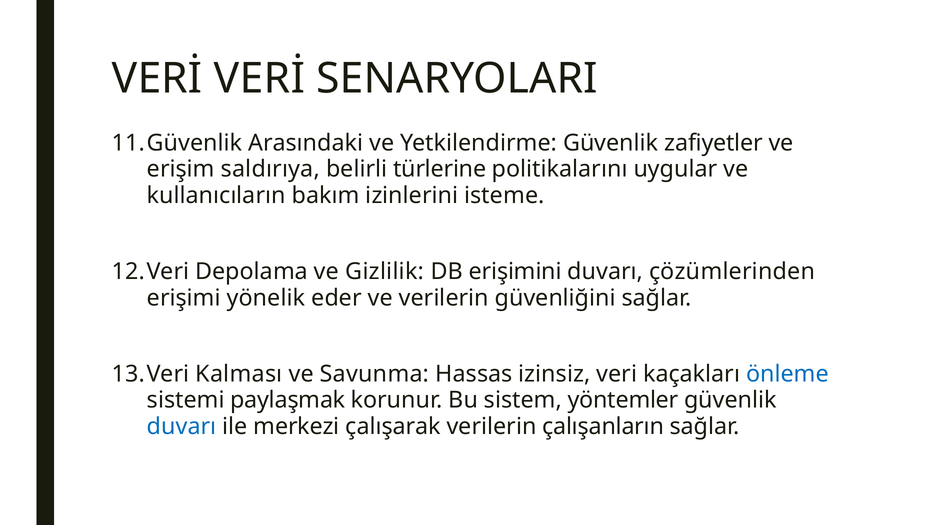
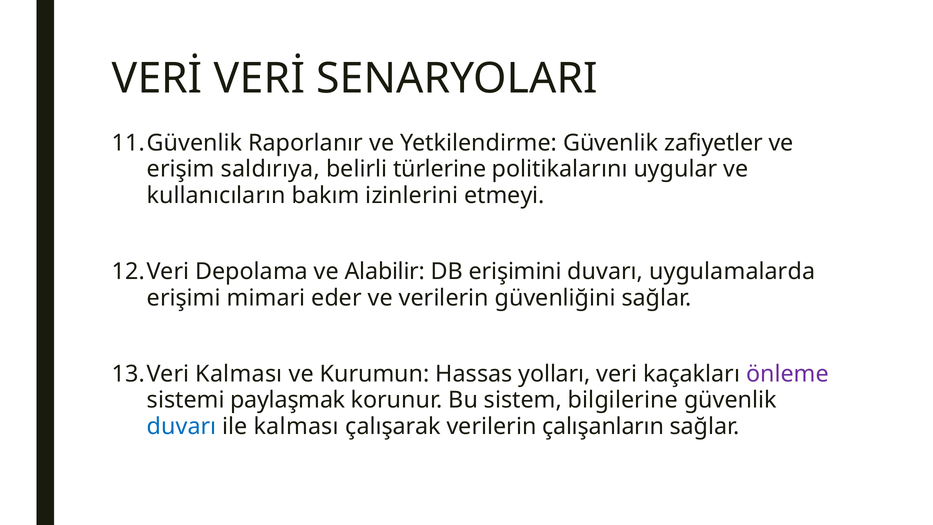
Arasındaki: Arasındaki -> Raporlanır (306, 143)
isteme: isteme -> etmeyi (504, 195)
Gizlilik: Gizlilik -> Alabilir (385, 271)
çözümlerinden: çözümlerinden -> uygulamalarda (732, 271)
yönelik: yönelik -> mimari (266, 298)
Savunma: Savunma -> Kurumun (375, 374)
izinsiz: izinsiz -> yolları (554, 374)
önleme colour: blue -> purple (787, 374)
yöntemler: yöntemler -> bilgilerine (623, 400)
ile merkezi: merkezi -> kalması (296, 426)
